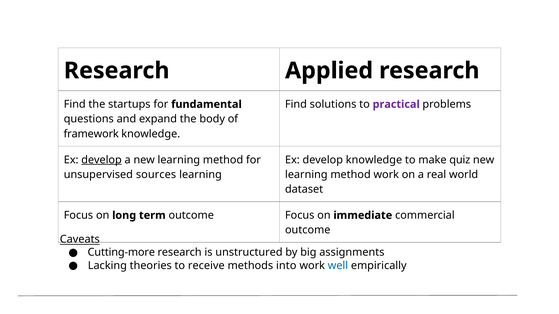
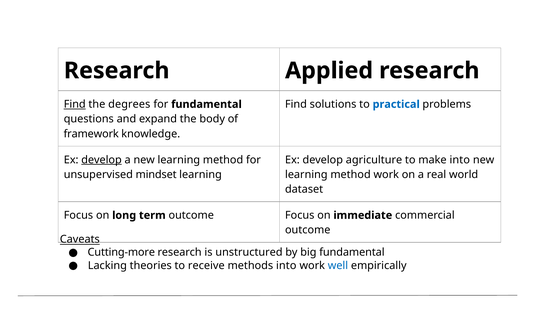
Find underline: none -> present (75, 104)
startups: startups -> degrees (129, 104)
practical colour: purple -> blue (396, 104)
develop knowledge: knowledge -> agriculture (374, 160)
make quiz: quiz -> into (460, 160)
sources: sources -> mindset (156, 175)
big assignments: assignments -> fundamental (352, 253)
